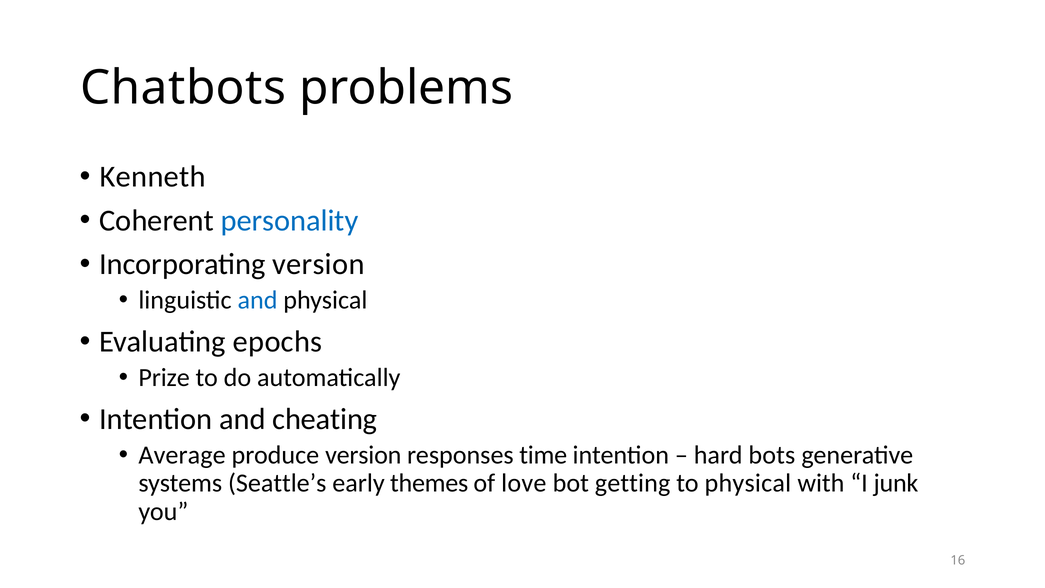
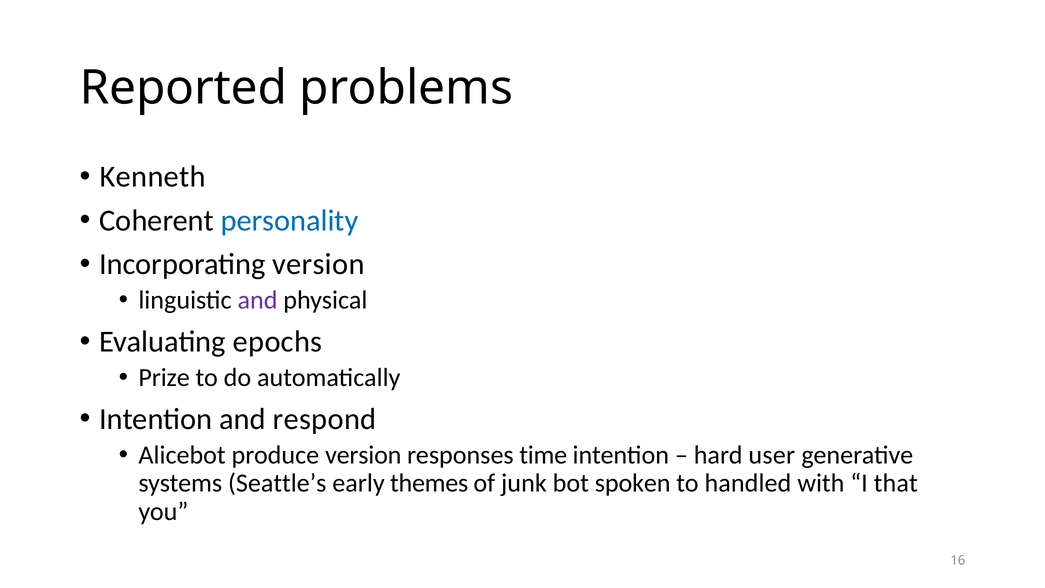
Chatbots: Chatbots -> Reported (183, 88)
and colour: blue -> purple (258, 300)
cheating: cheating -> respond (325, 419)
Average: Average -> Alicebot (182, 455)
bots: bots -> user (772, 455)
love: love -> junk (524, 483)
getting: getting -> spoken (633, 483)
to physical: physical -> handled (748, 483)
junk: junk -> that (896, 483)
